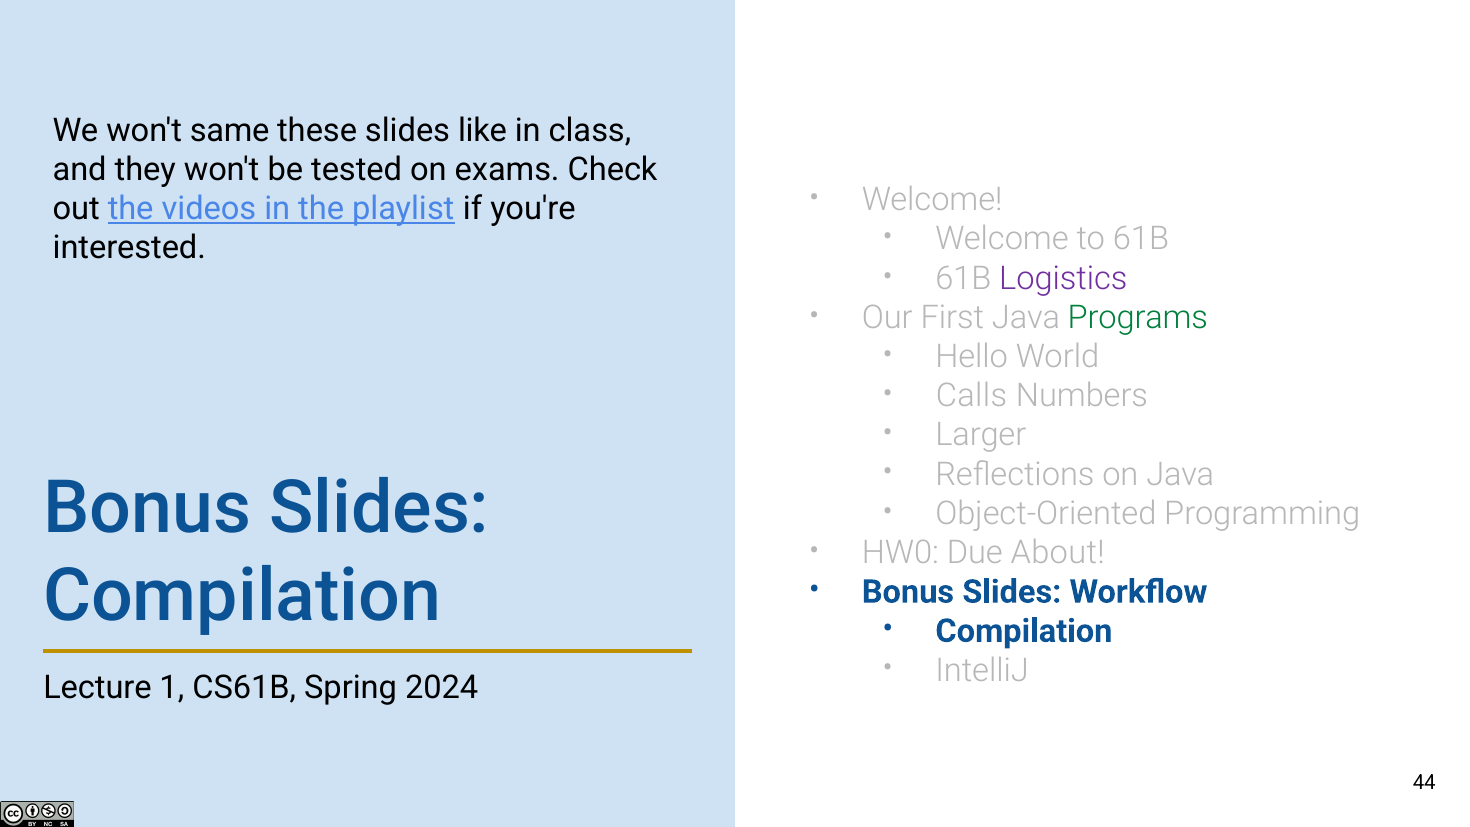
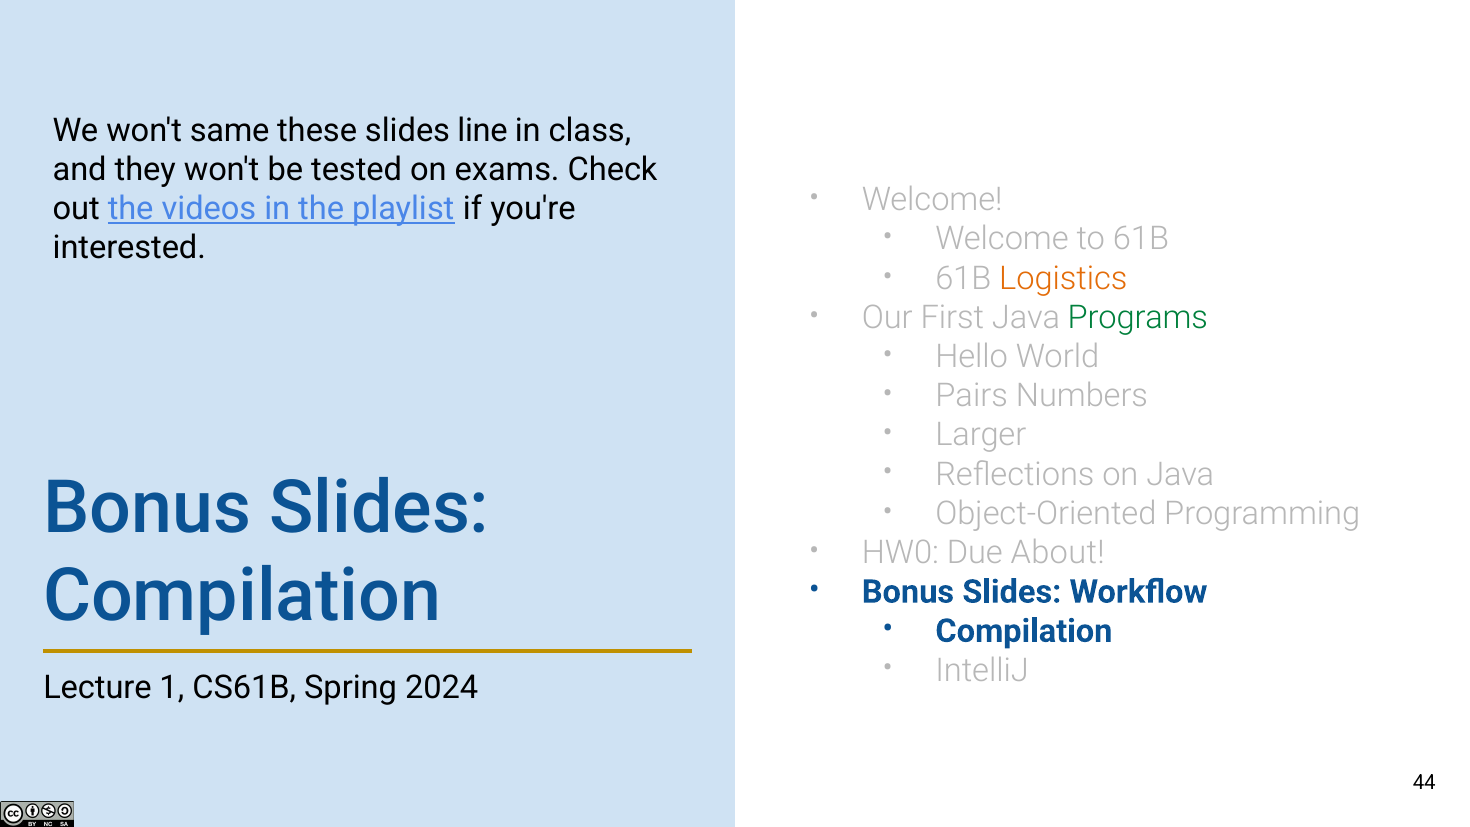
like: like -> line (483, 130)
Logistics colour: purple -> orange (1063, 278)
Calls: Calls -> Pairs (972, 396)
